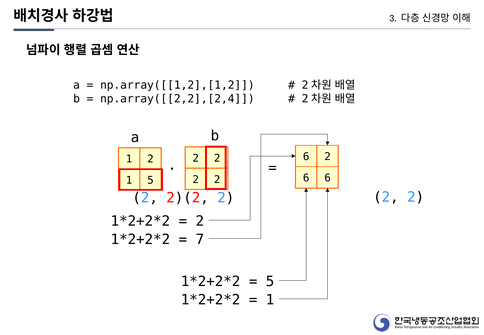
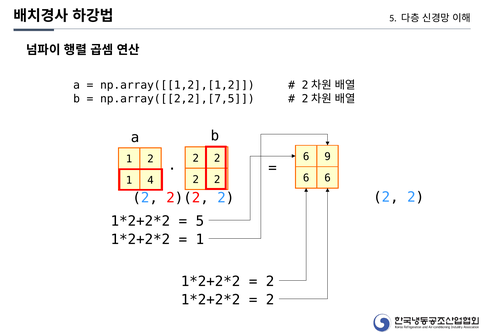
3: 3 -> 5 (393, 18)
np.array([[2,2],[2,4: np.array([[2,2],[2,4 -> np.array([[2,2],[7,5 (177, 99)
6 2: 2 -> 9 (328, 157)
1 5: 5 -> 4 (150, 180)
2: 2 -> 5 (200, 221)
7: 7 -> 1 (200, 240)
5: 5 -> 2 (270, 282)
1: 1 -> 2 (270, 300)
